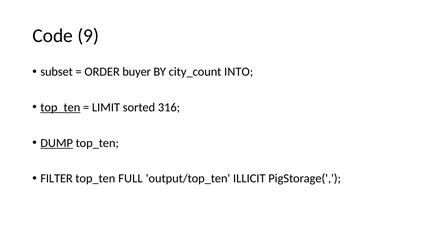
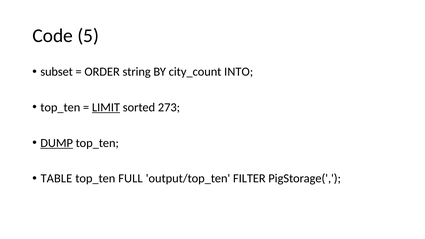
9: 9 -> 5 (88, 36)
buyer: buyer -> string (137, 72)
top_ten underline: present -> none (60, 107)
LIMIT underline: none -> present (106, 107)
316: 316 -> 273 (169, 107)
FILTER: FILTER -> TABLE (56, 179)
ILLICIT: ILLICIT -> FILTER (249, 179)
